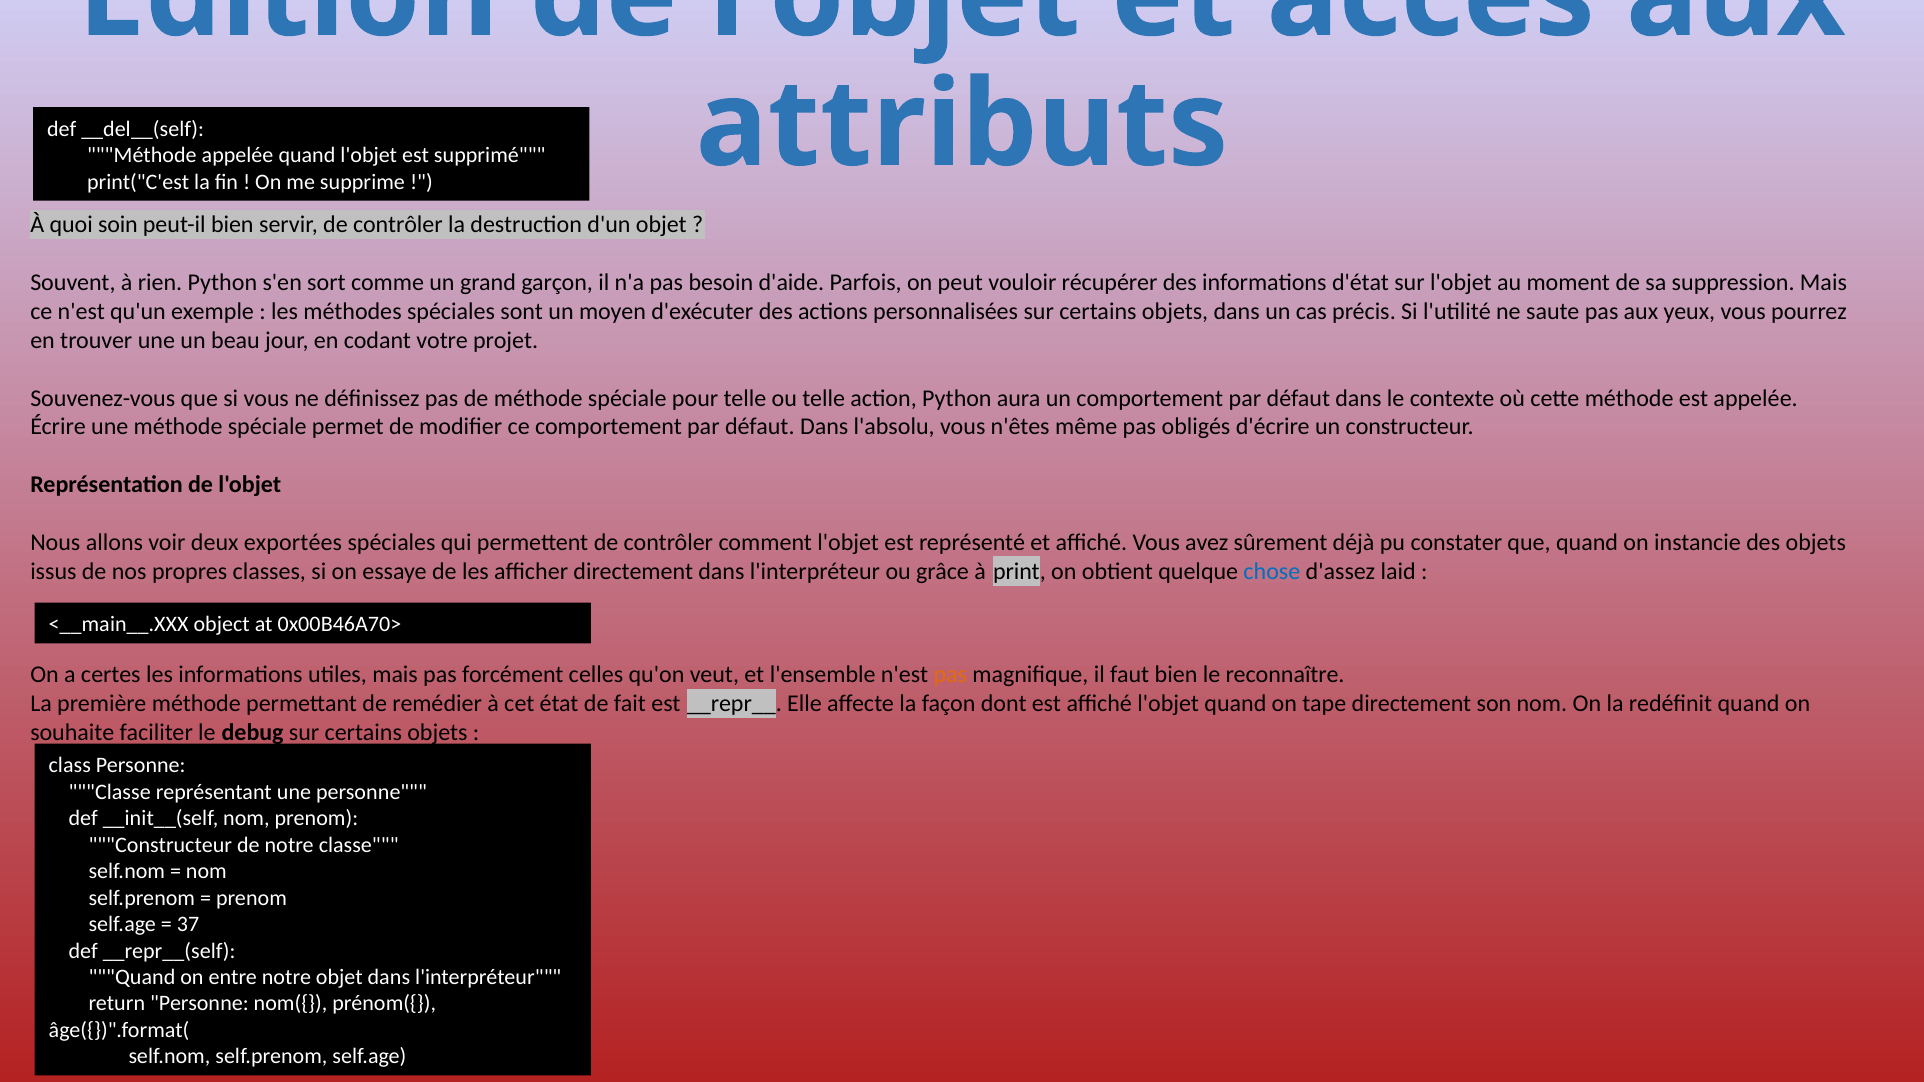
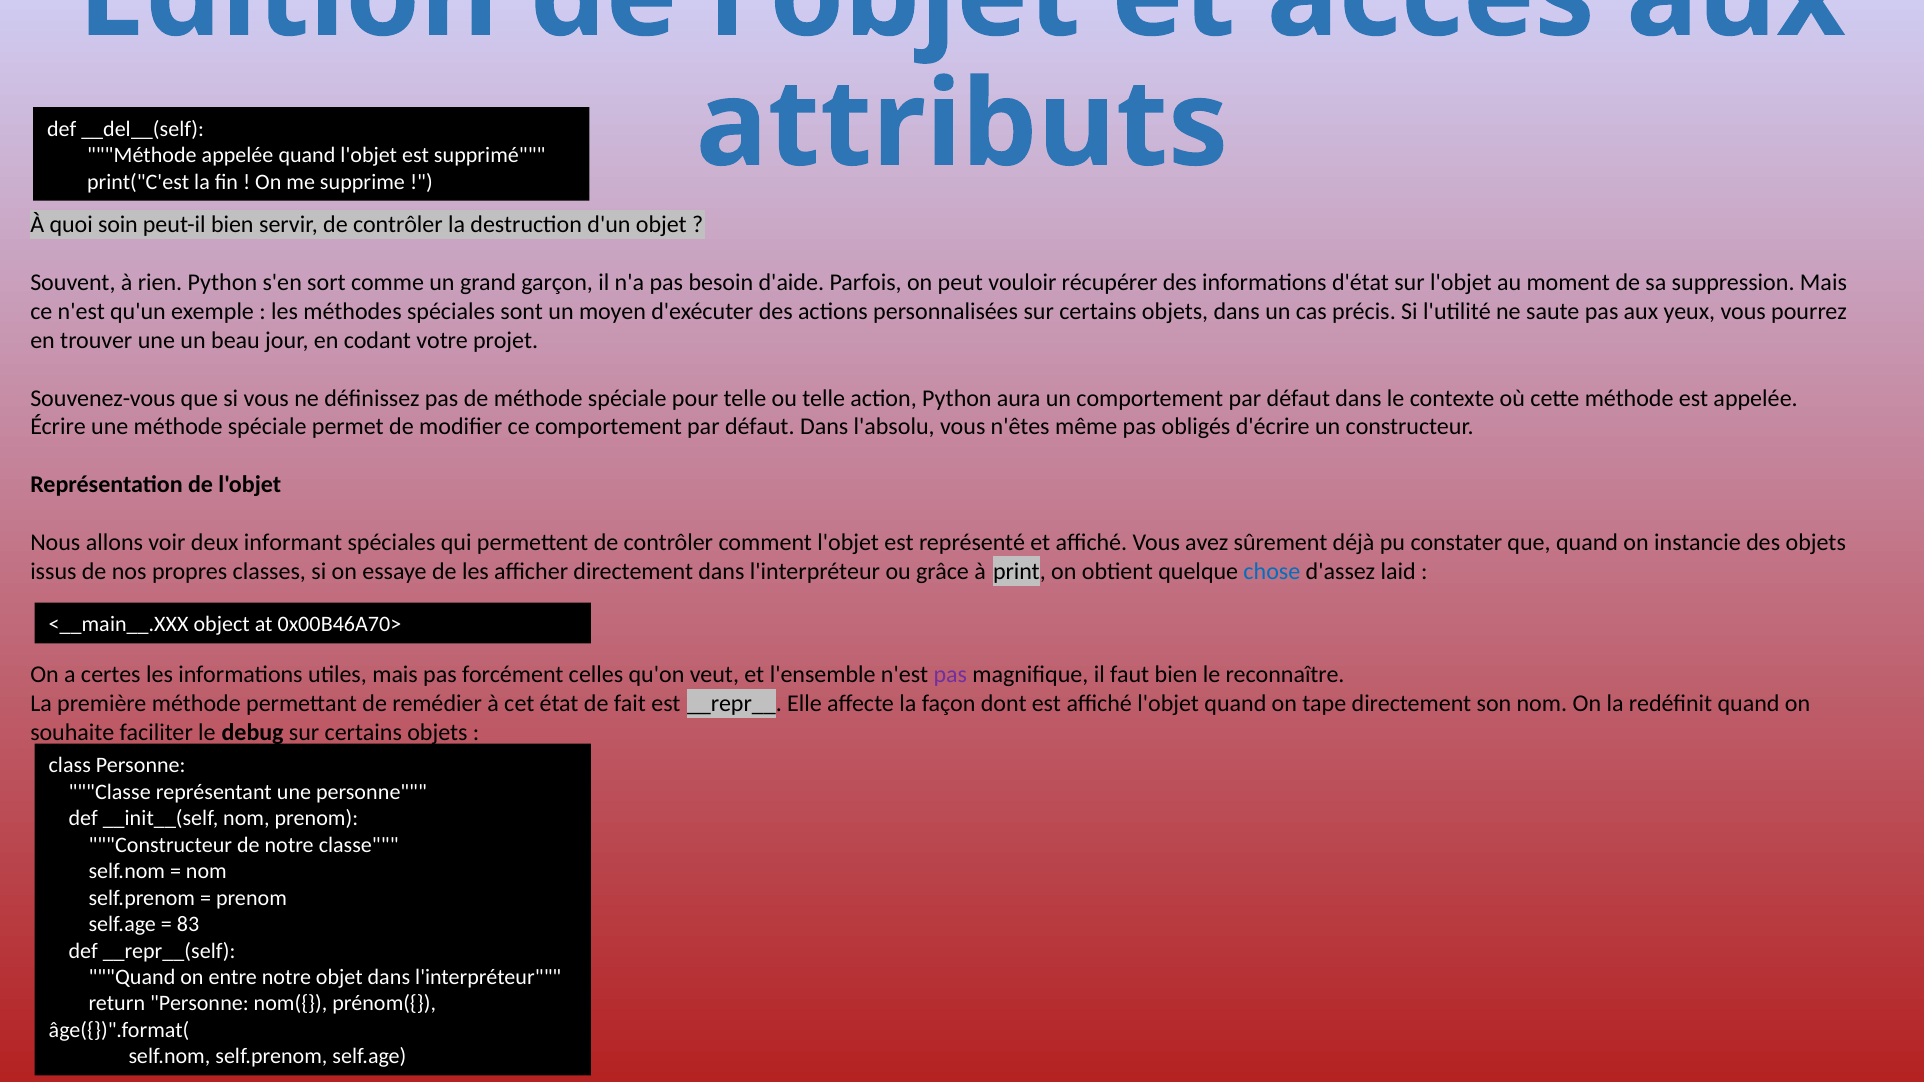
exportées: exportées -> informant (293, 543)
pas colour: orange -> purple (950, 675)
37: 37 -> 83 (188, 924)
